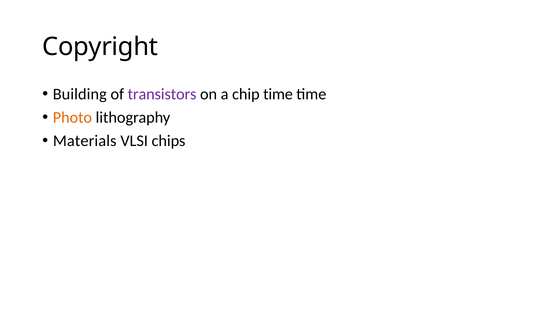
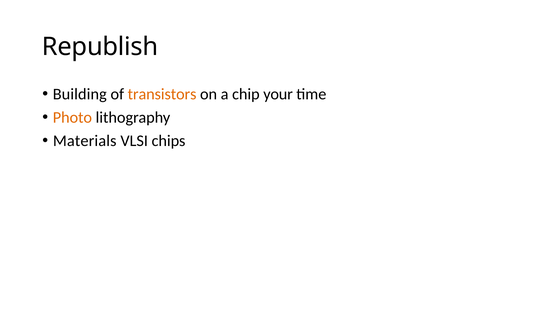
Copyright: Copyright -> Republish (100, 47)
transistors colour: purple -> orange (162, 94)
chip time: time -> your (278, 94)
